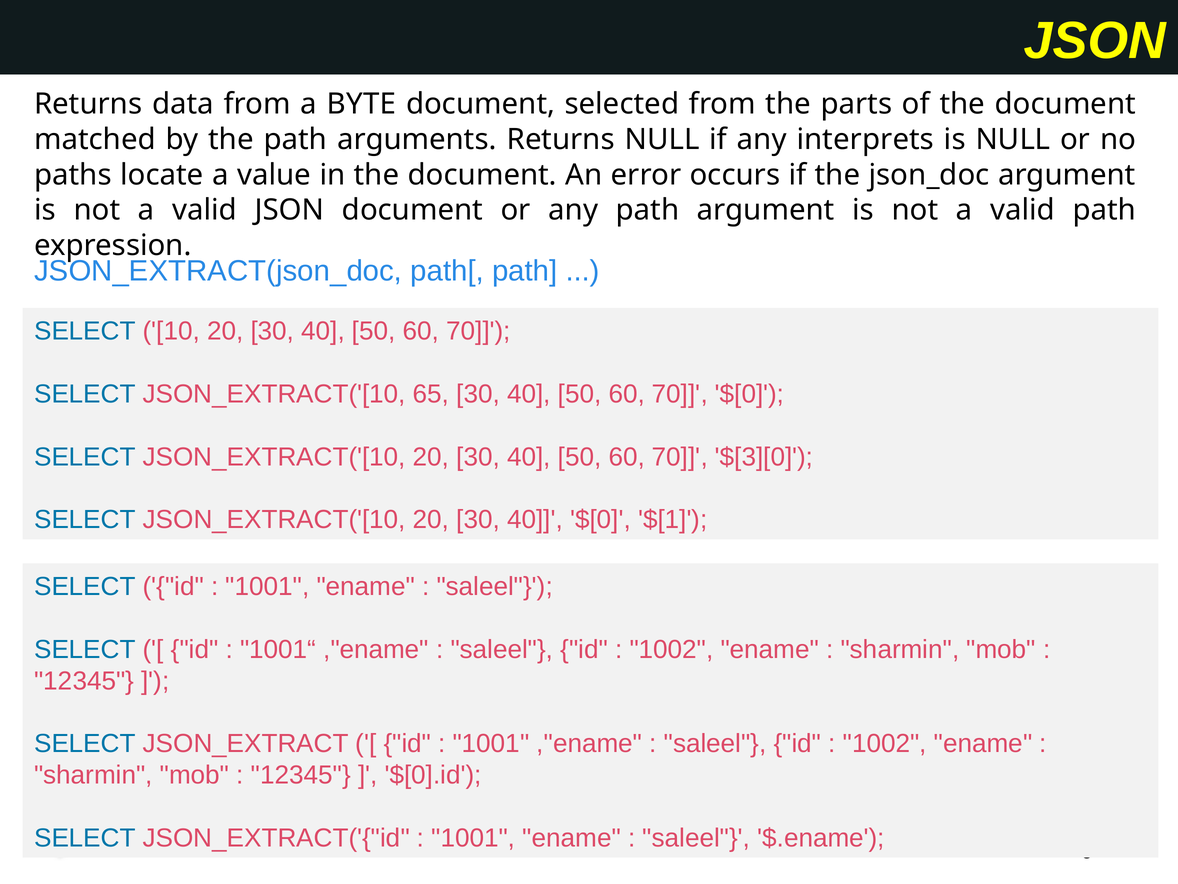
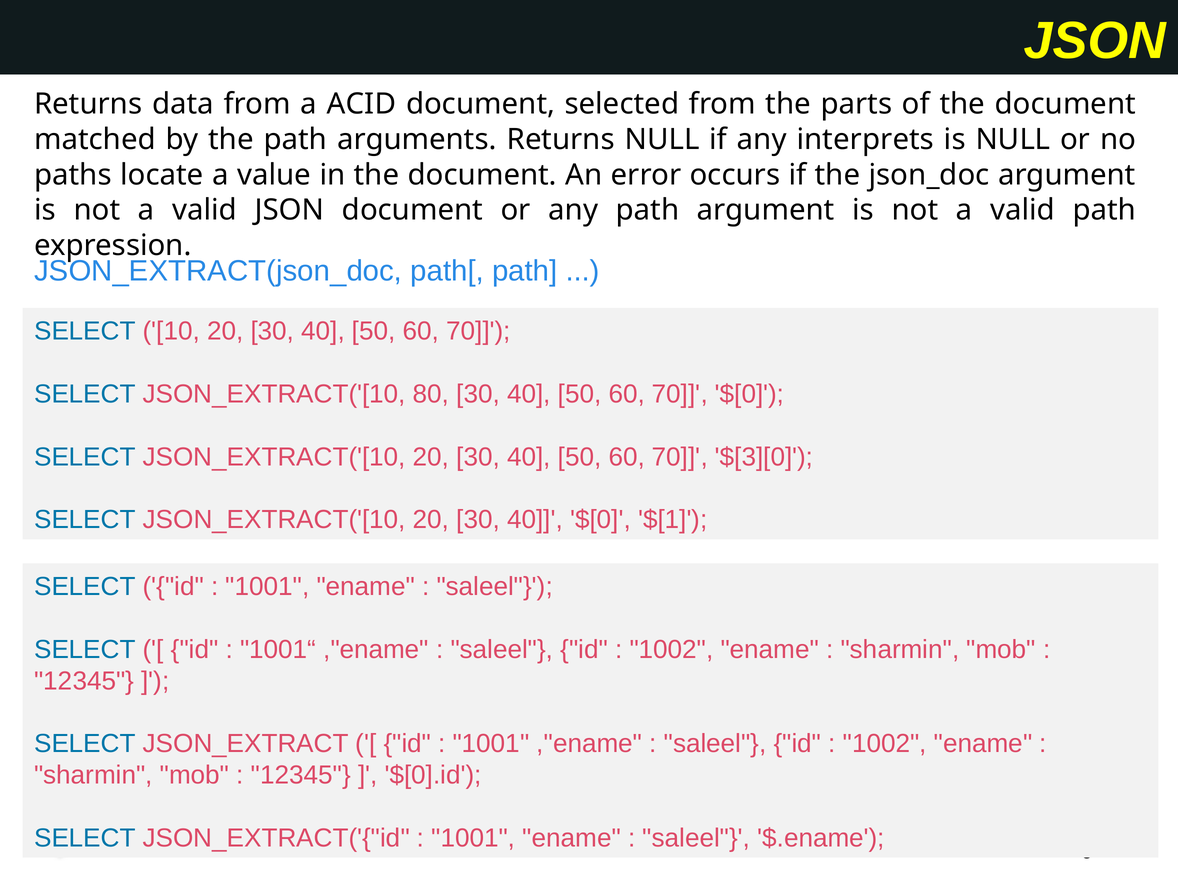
BYTE: BYTE -> ACID (361, 104)
65: 65 -> 80 (431, 394)
